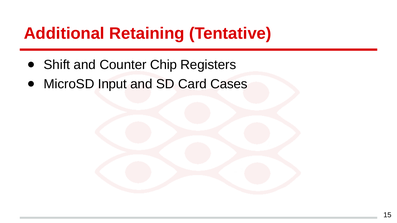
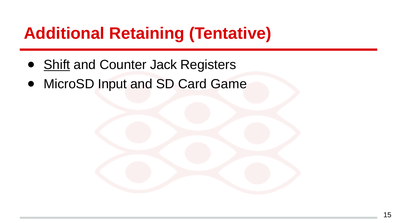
Shift underline: none -> present (57, 65)
Chip: Chip -> Jack (164, 65)
Cases: Cases -> Game (229, 84)
